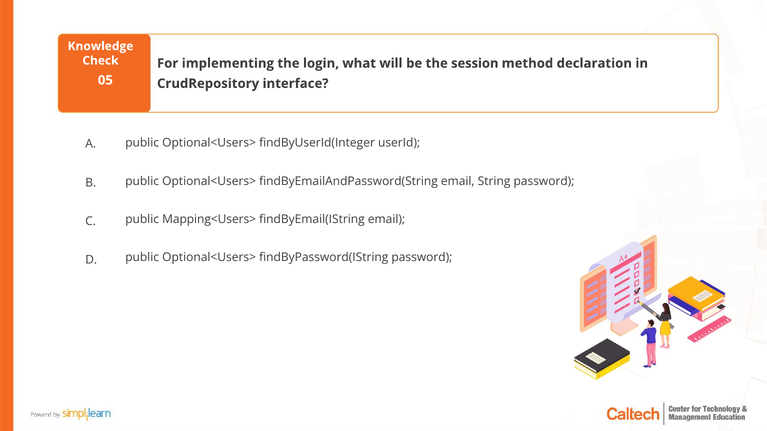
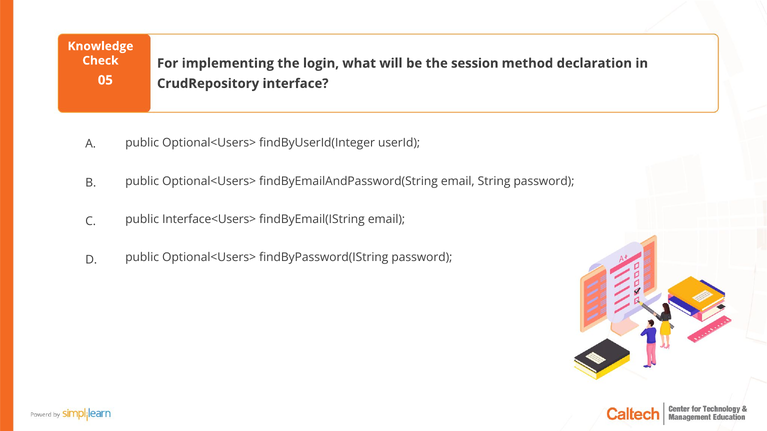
Mapping<Users>: Mapping<Users> -> Interface<Users> (209, 220)
